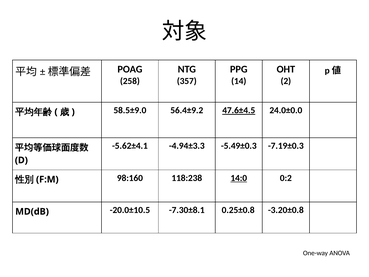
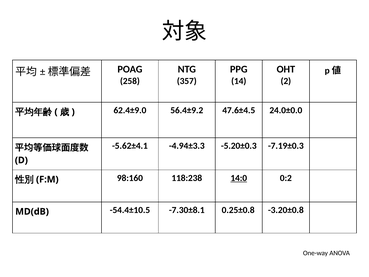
58.5±9.0: 58.5±9.0 -> 62.4±9.0 (130, 110)
47.6±4.5 underline: present -> none (239, 110)
-5.49±0.3: -5.49±0.3 -> -5.20±0.3 (239, 146)
-20.0±10.5: -20.0±10.5 -> -54.4±10.5 (130, 210)
